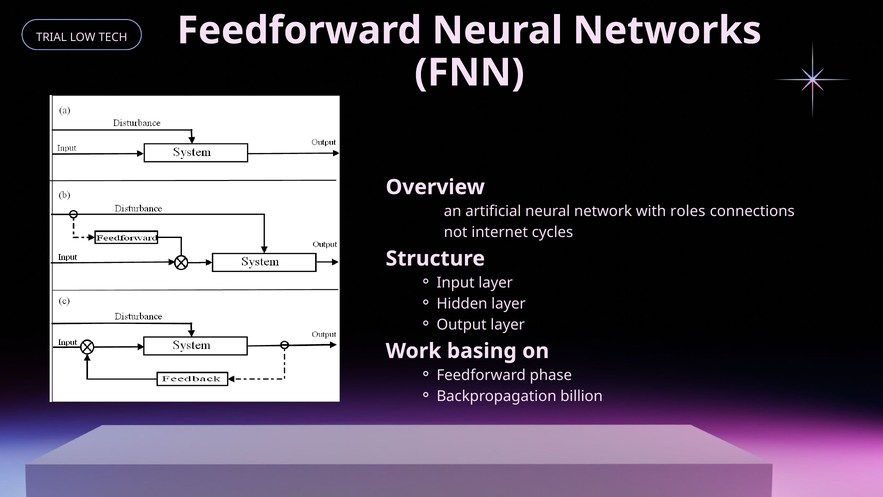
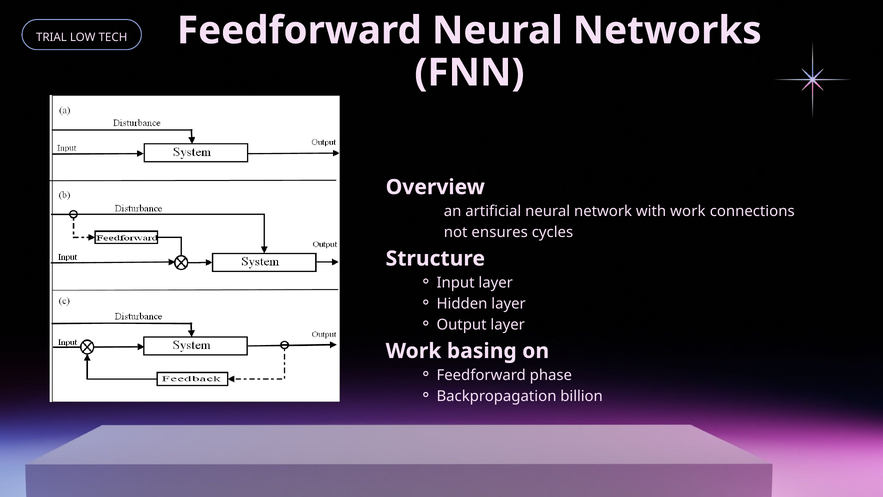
with roles: roles -> work (688, 211)
internet: internet -> ensures (500, 232)
